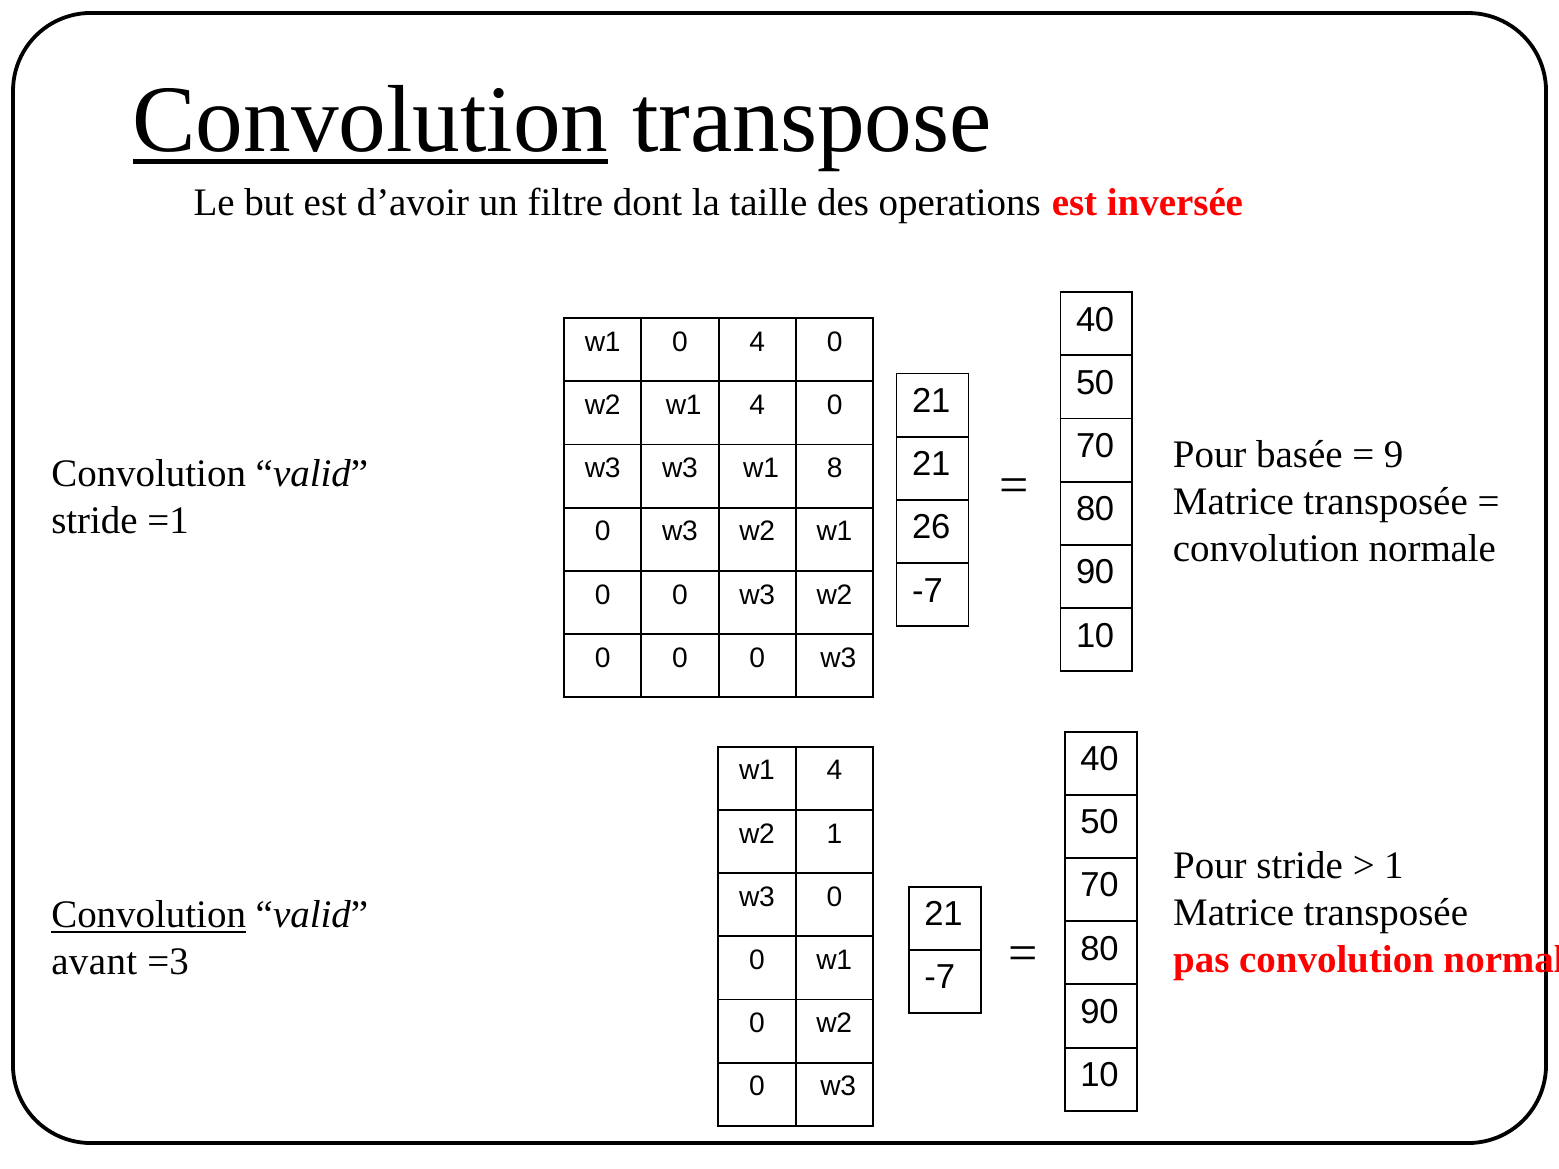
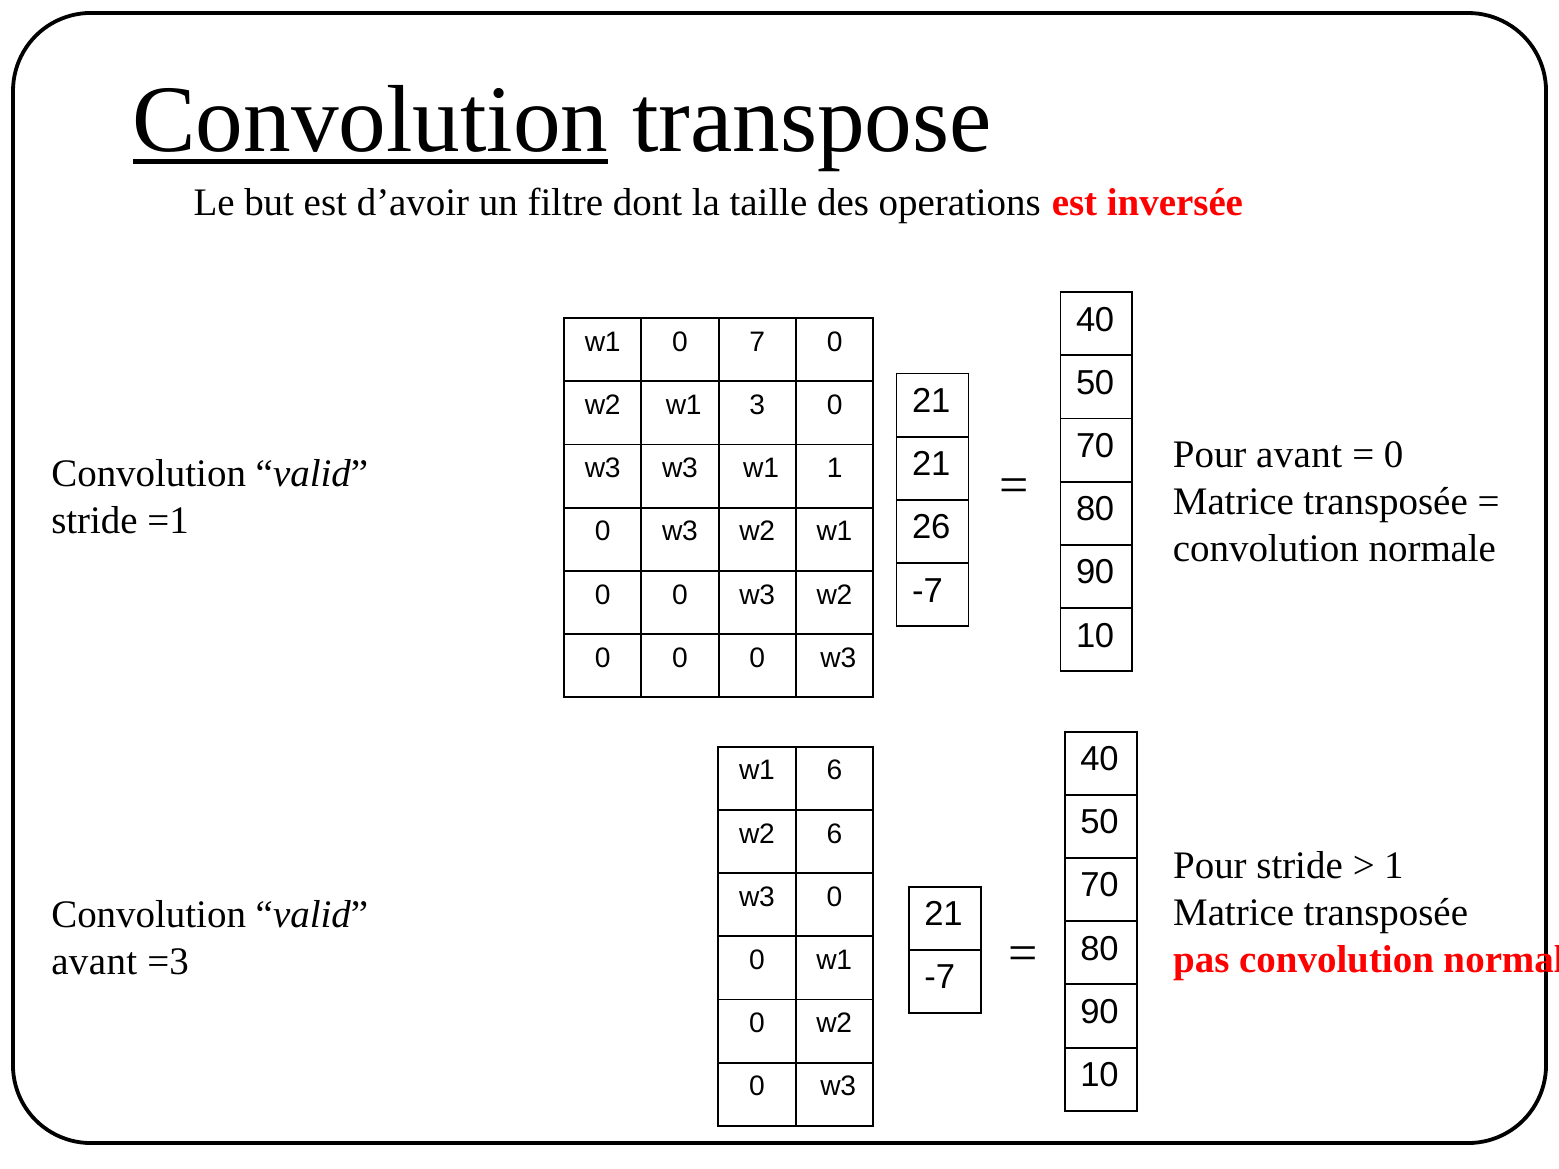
0 4: 4 -> 7 (757, 342)
w2 w1 4: 4 -> 3 (757, 405)
Pour basée: basée -> avant (1299, 455)
9: 9 -> 0 (1394, 455)
w1 8: 8 -> 1 (835, 469)
4: 4 -> 6 (834, 771)
w2 1: 1 -> 6 (834, 834)
Convolution underline: present -> none (149, 915)
